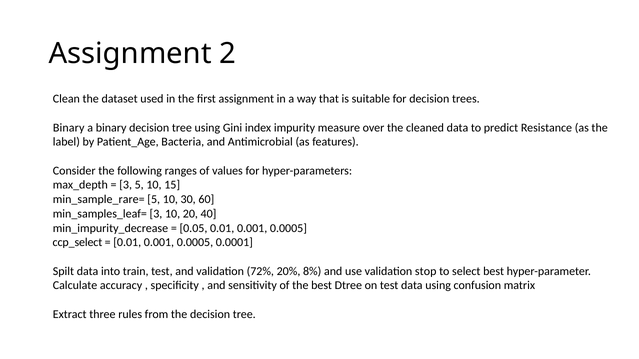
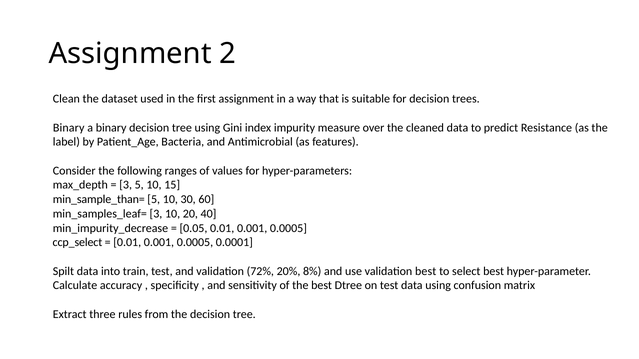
min_sample_rare=: min_sample_rare= -> min_sample_than= (99, 200)
validation stop: stop -> best (426, 271)
